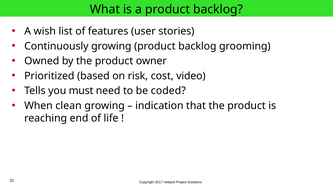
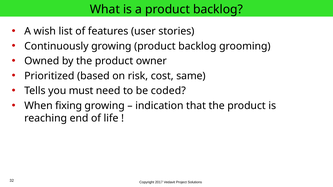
video: video -> same (191, 76)
clean: clean -> fixing (69, 106)
